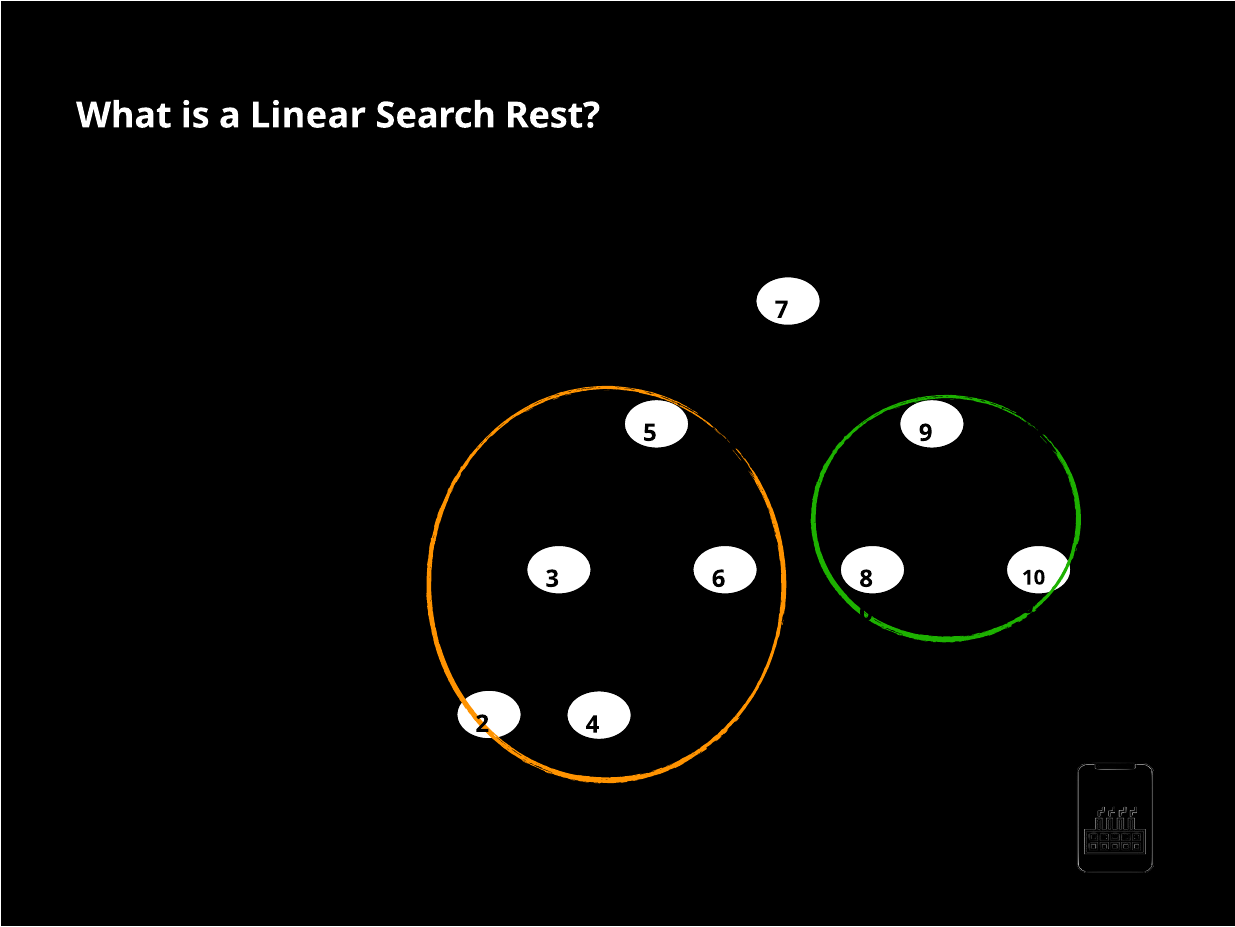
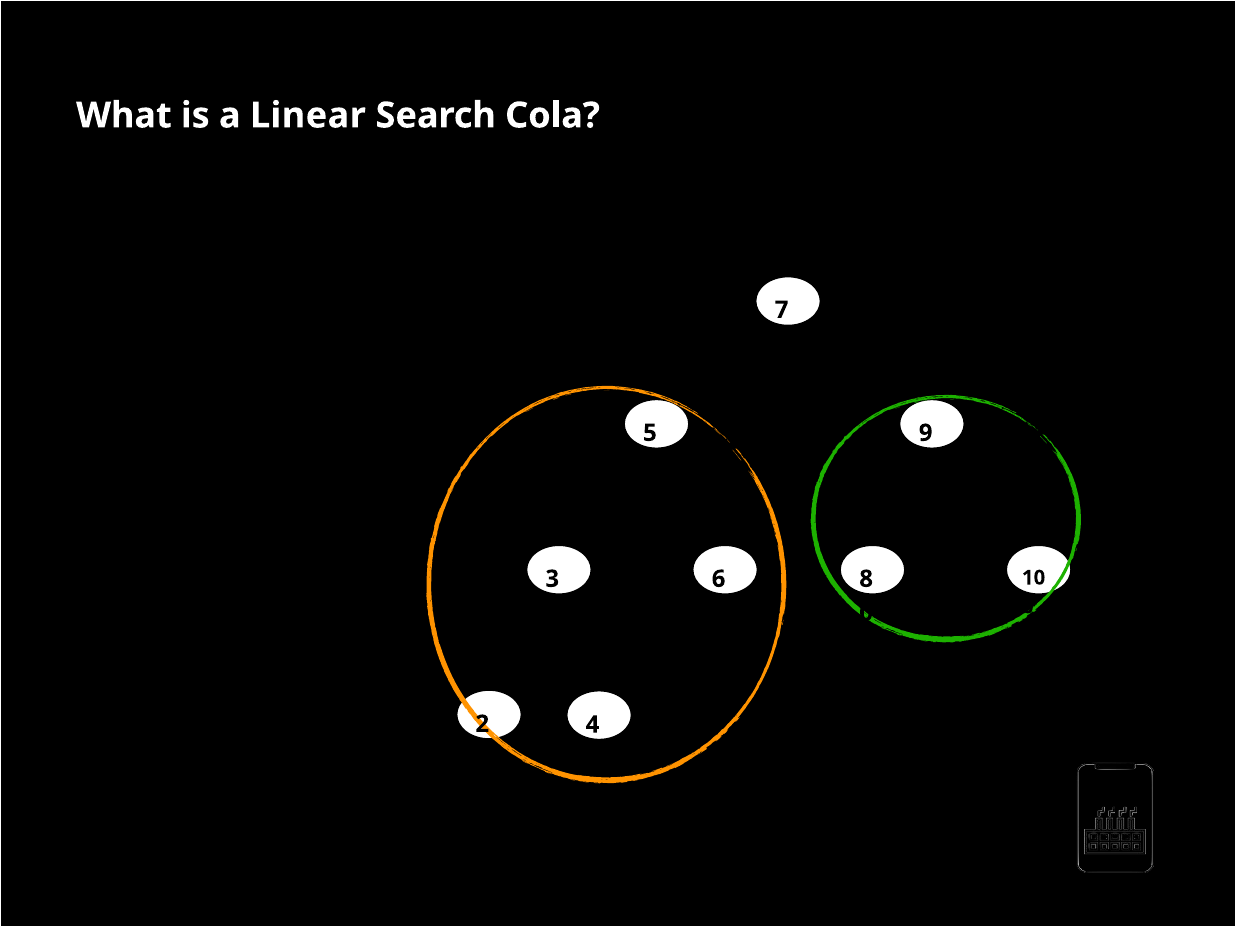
Rest: Rest -> Cola (553, 116)
